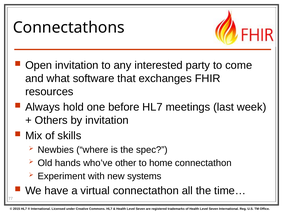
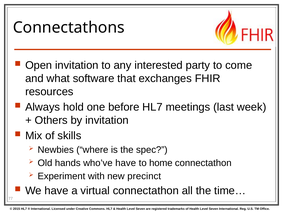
who’ve other: other -> have (126, 163)
systems: systems -> precinct (144, 176)
